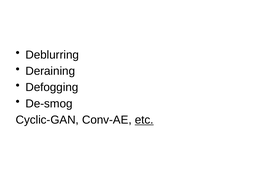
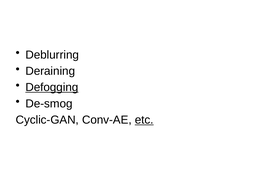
Defogging underline: none -> present (52, 87)
